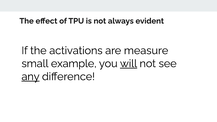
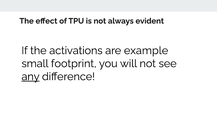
measure: measure -> example (146, 51)
example: example -> footprint (74, 64)
will underline: present -> none (129, 64)
